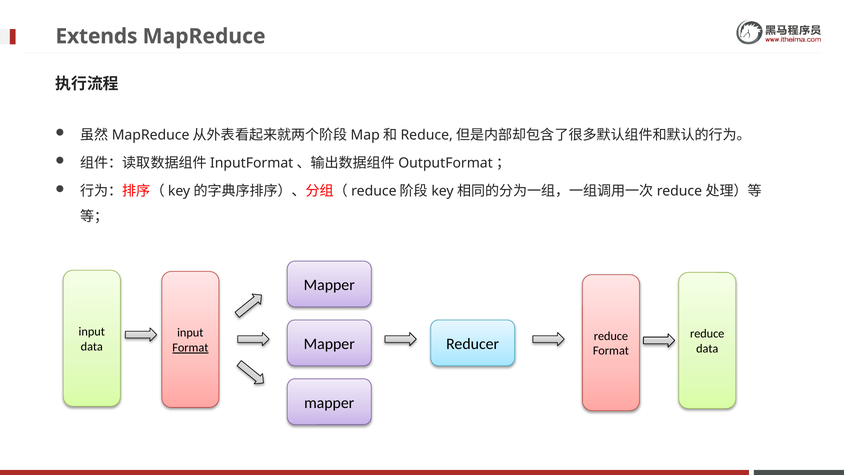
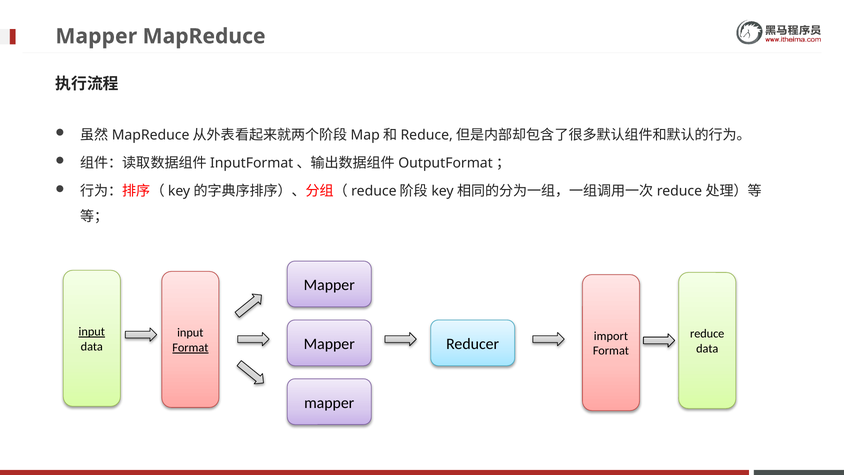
Extends: Extends -> Mapper (96, 36)
input underline: none -> present (92, 332)
reduce: reduce -> import (611, 336)
